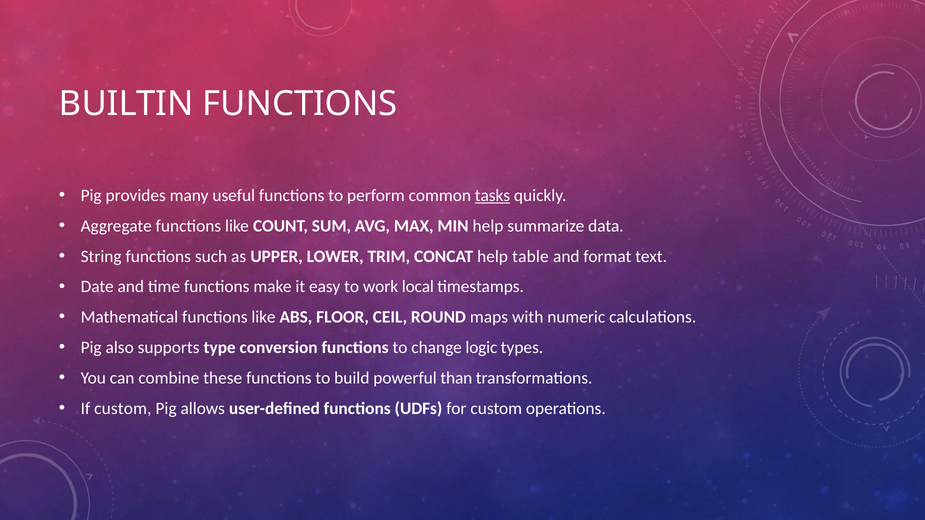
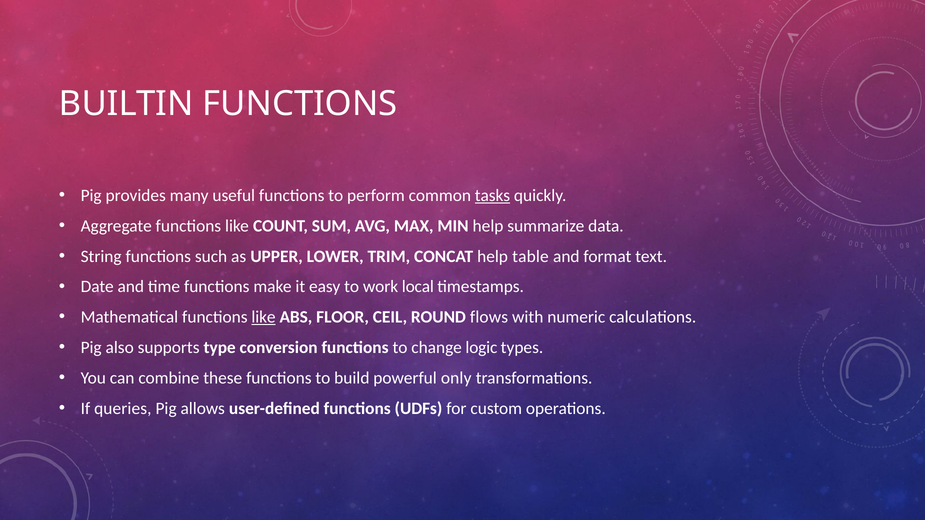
like underline: none -> present (263, 317)
maps: maps -> flows (489, 317)
than: than -> only (456, 378)
If custom: custom -> queries (123, 409)
